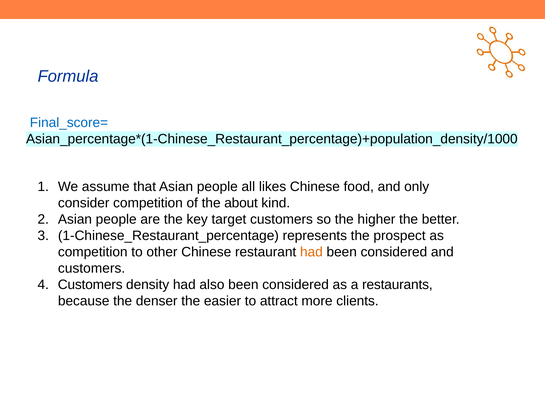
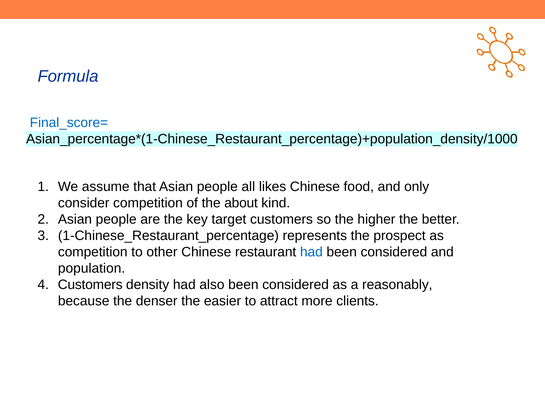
had colour: orange -> blue (311, 252)
customers: customers -> population (92, 268)
restaurants: restaurants -> reasonably (397, 285)
